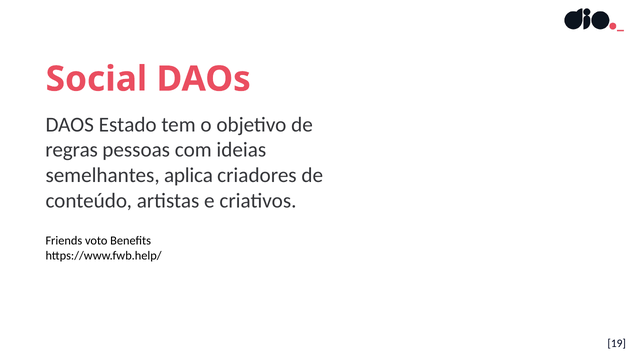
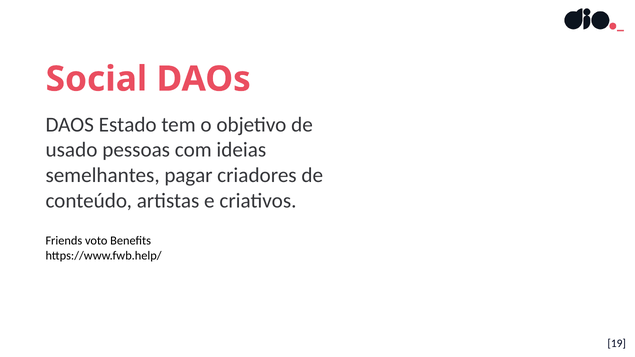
regras: regras -> usado (71, 150)
aplica: aplica -> pagar (188, 175)
